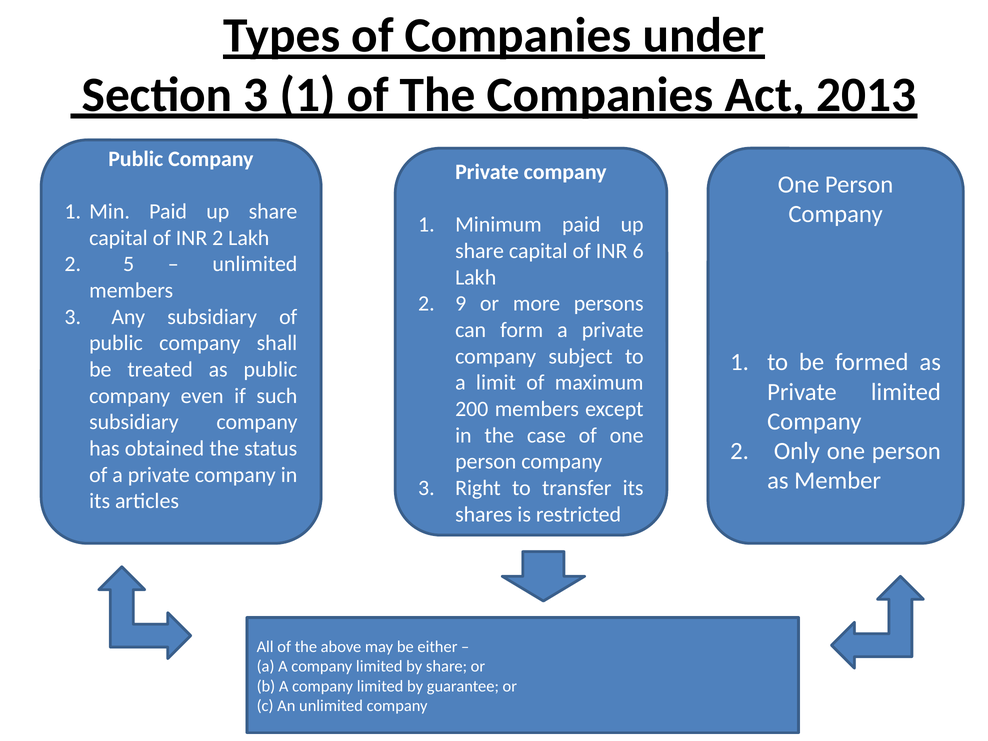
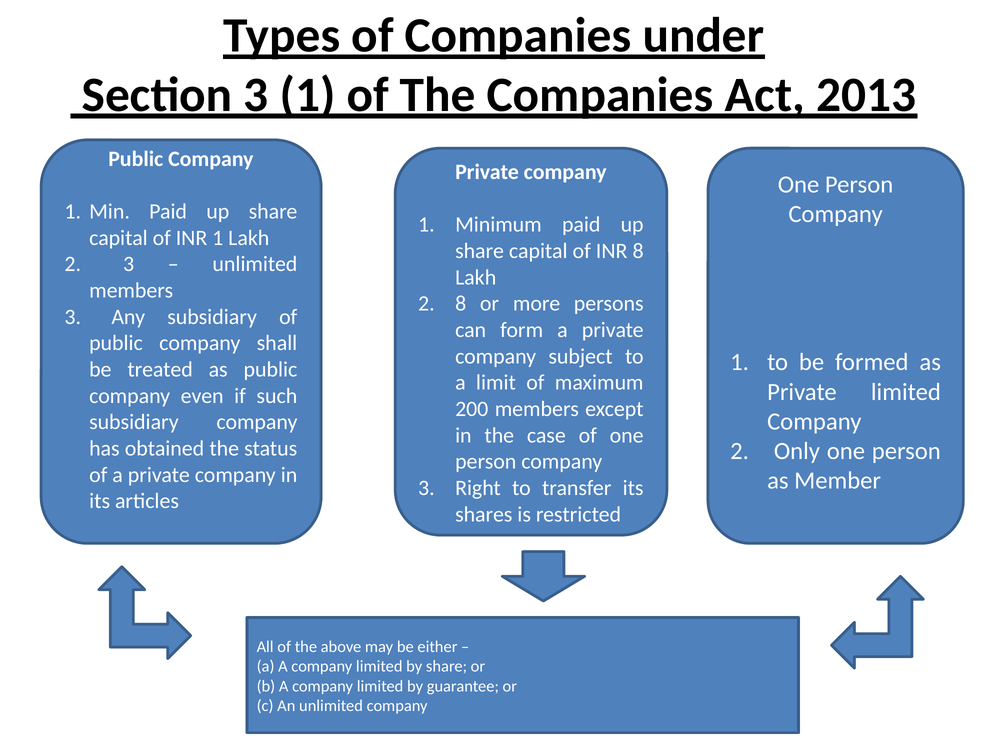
INR 2: 2 -> 1 (218, 238)
INR 6: 6 -> 8 (638, 251)
2 5: 5 -> 3 (129, 264)
2 9: 9 -> 8 (461, 304)
